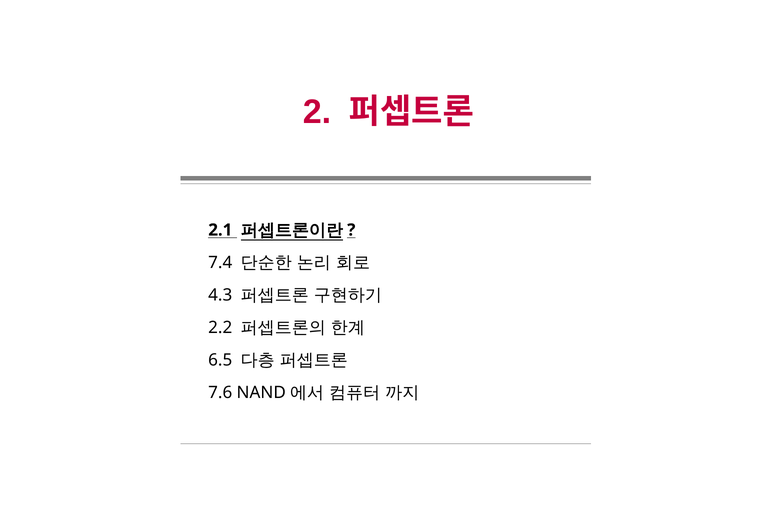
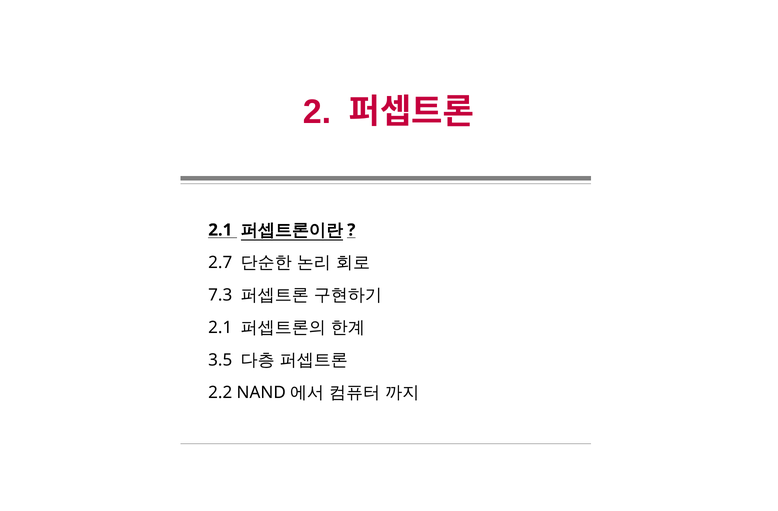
7.4: 7.4 -> 2.7 (220, 263)
4.3: 4.3 -> 7.3 (220, 295)
2.2: 2.2 -> 2.1 (220, 328)
6.5: 6.5 -> 3.5 (220, 360)
7.6: 7.6 -> 2.2 (220, 393)
